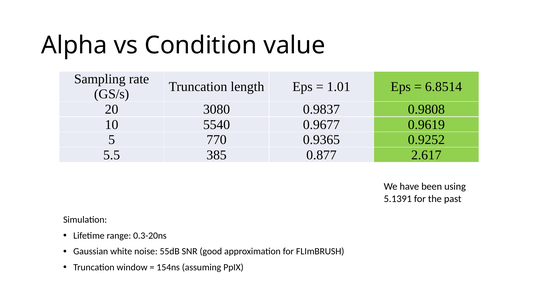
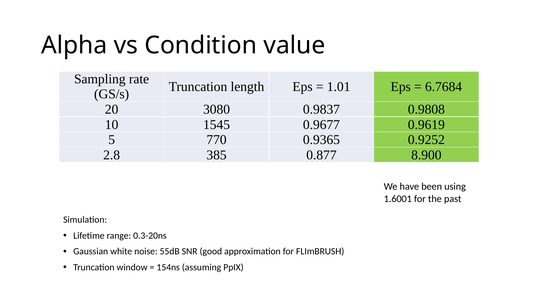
6.8514: 6.8514 -> 6.7684 (444, 87)
5540: 5540 -> 1545 (217, 124)
5.5: 5.5 -> 2.8 (112, 155)
2.617: 2.617 -> 8.900 (426, 155)
5.1391: 5.1391 -> 1.6001 (398, 198)
